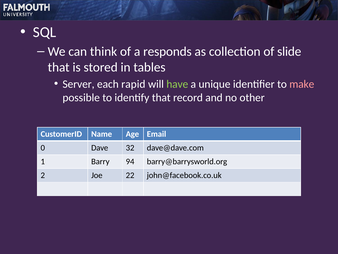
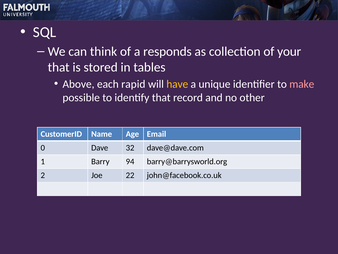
slide: slide -> your (289, 51)
Server: Server -> Above (79, 84)
have colour: light green -> yellow (177, 84)
